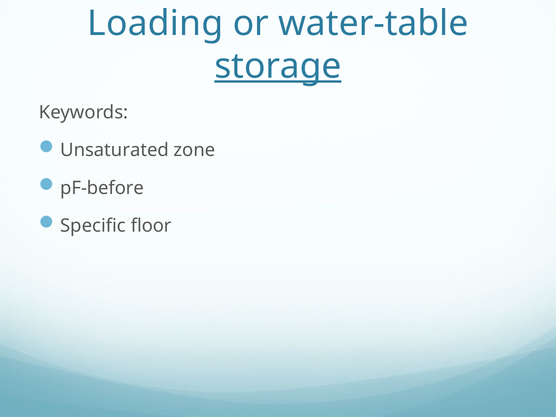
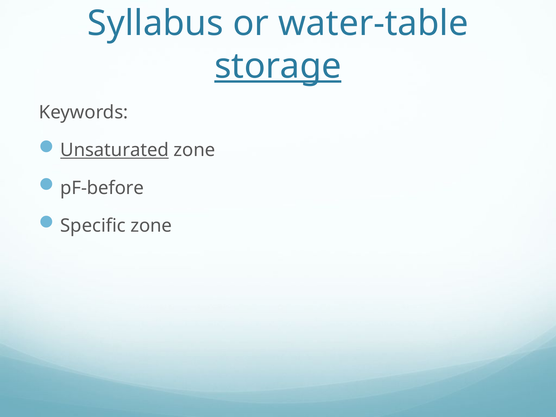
Loading: Loading -> Syllabus (155, 24)
Unsaturated underline: none -> present (115, 150)
Specific floor: floor -> zone (151, 226)
